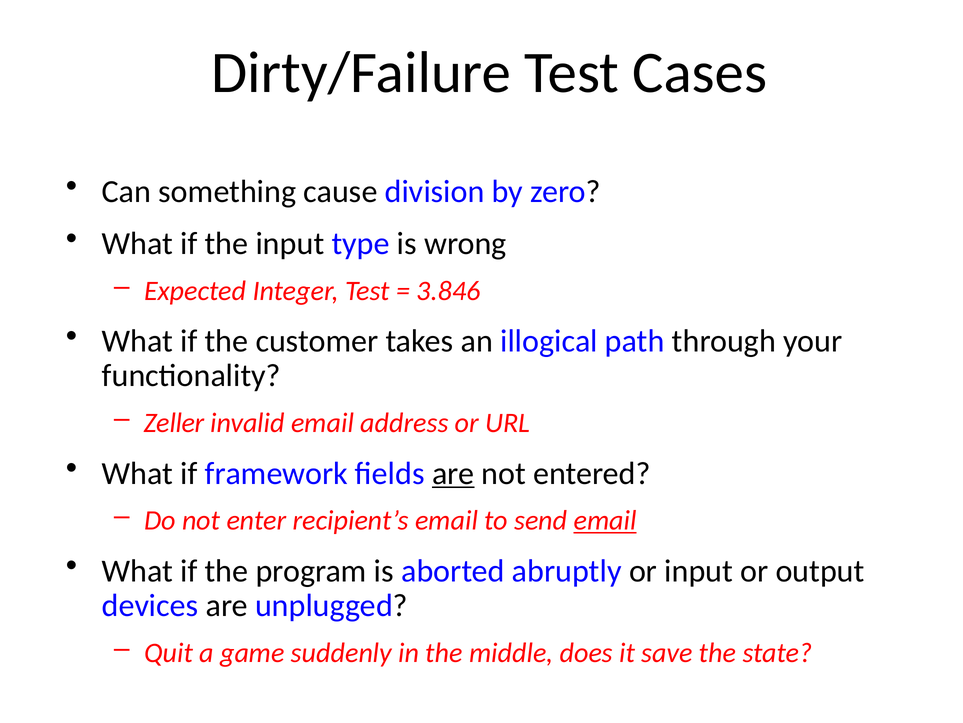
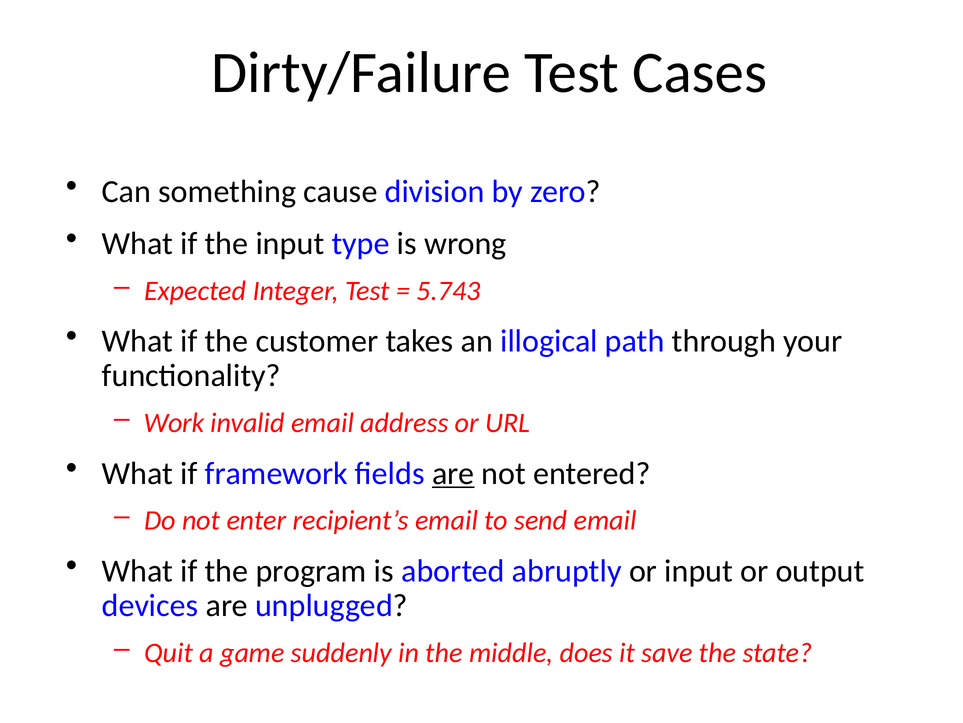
3.846: 3.846 -> 5.743 (448, 290)
Zeller: Zeller -> Work (174, 423)
email underline: present -> none (605, 520)
